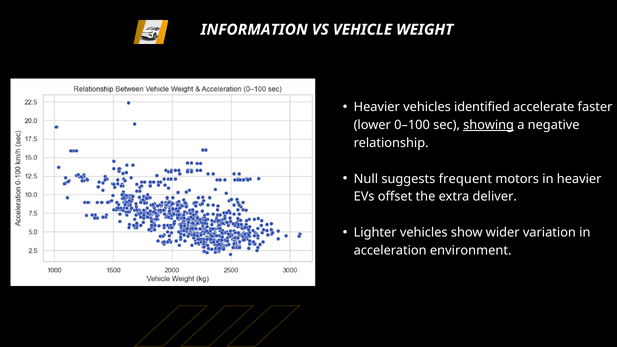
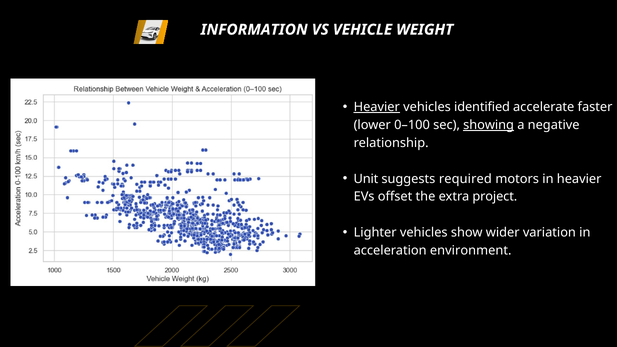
Heavier underline: none -> present (377, 107)
Null: Null -> Unit (366, 179)
frequent: frequent -> required (465, 179)
deliver: deliver -> project (495, 197)
